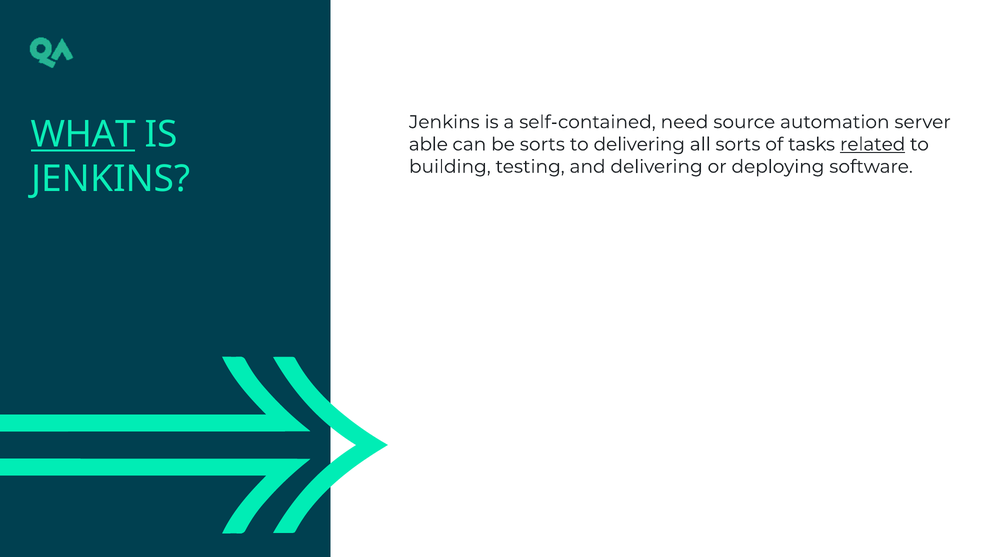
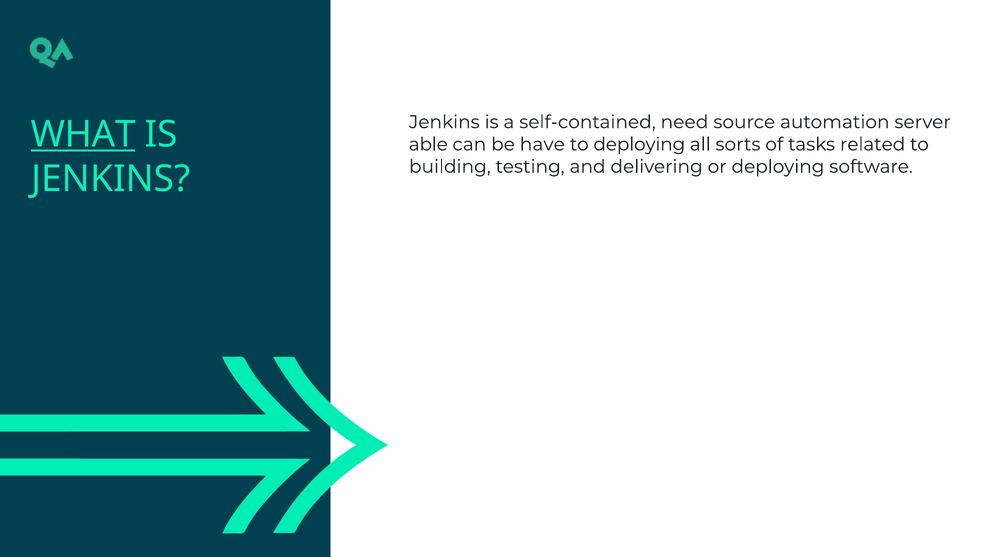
be sorts: sorts -> have (542, 144)
to delivering: delivering -> deploying (639, 144)
related underline: present -> none (873, 144)
